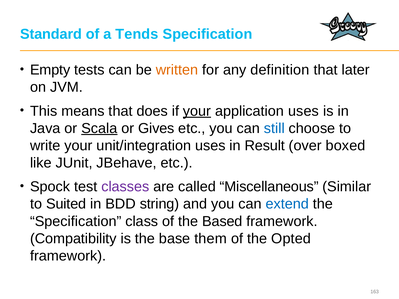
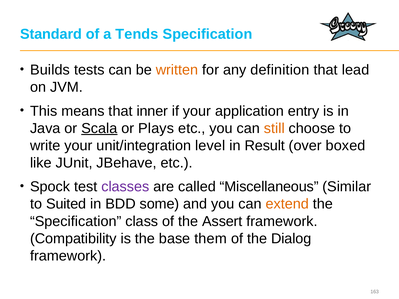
Empty: Empty -> Builds (50, 70)
later: later -> lead (356, 70)
does: does -> inner (152, 111)
your underline: present -> none (197, 111)
application uses: uses -> entry (304, 111)
Gives: Gives -> Plays (156, 128)
still colour: blue -> orange (274, 128)
unit/integration uses: uses -> level (210, 146)
string: string -> some (159, 204)
extend colour: blue -> orange (287, 204)
Based: Based -> Assert (222, 221)
Opted: Opted -> Dialog (291, 239)
